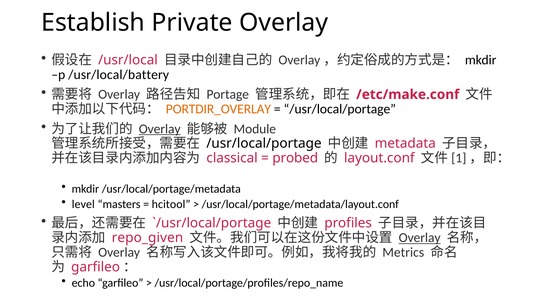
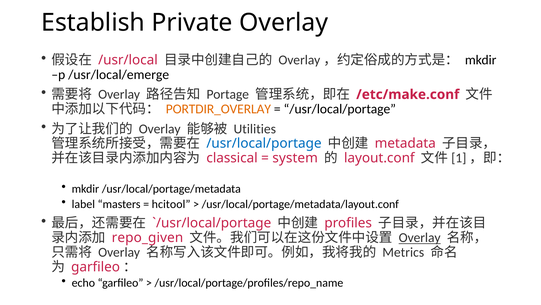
/usr/local/battery: /usr/local/battery -> /usr/local/emerge (119, 75)
Overlay underline: present -> none (160, 129)
Module: Module -> Utilities (255, 129)
/usr/local/portage colour: black -> blue (264, 143)
probed: probed -> system (295, 158)
level: level -> label (83, 204)
